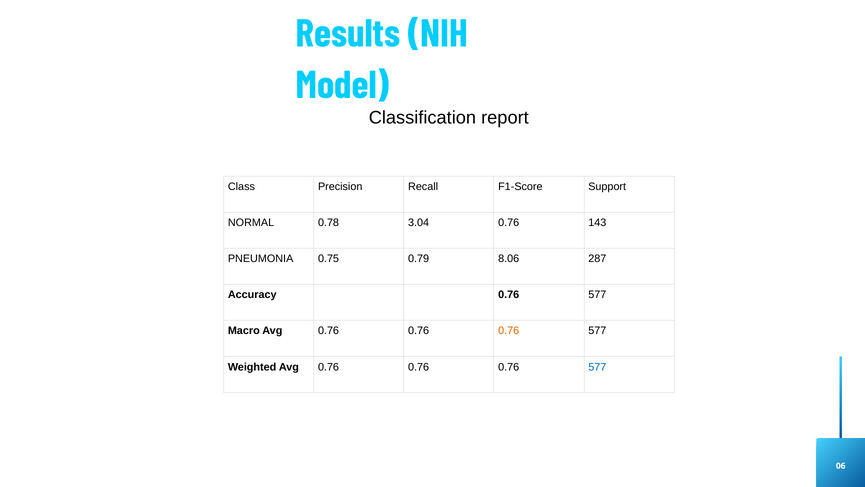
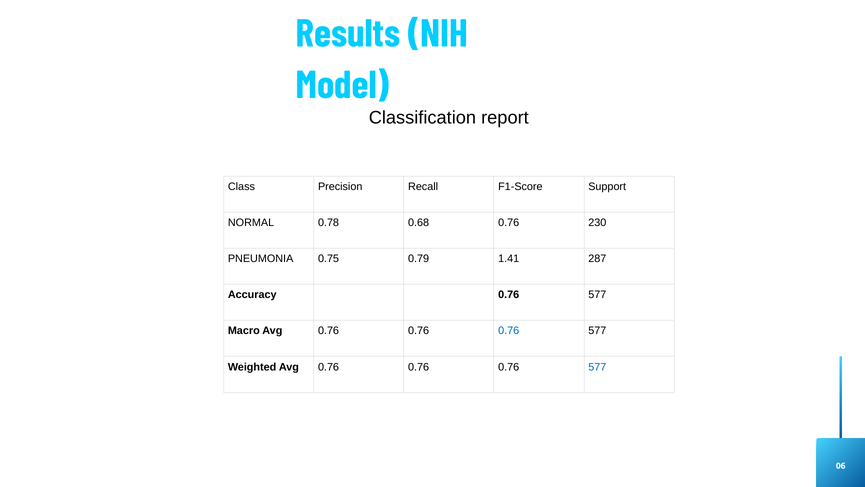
3.04: 3.04 -> 0.68 (419, 222)
143: 143 -> 230 (597, 222)
8.06: 8.06 -> 1.41 (509, 259)
0.76 colour: orange -> blue (509, 331)
